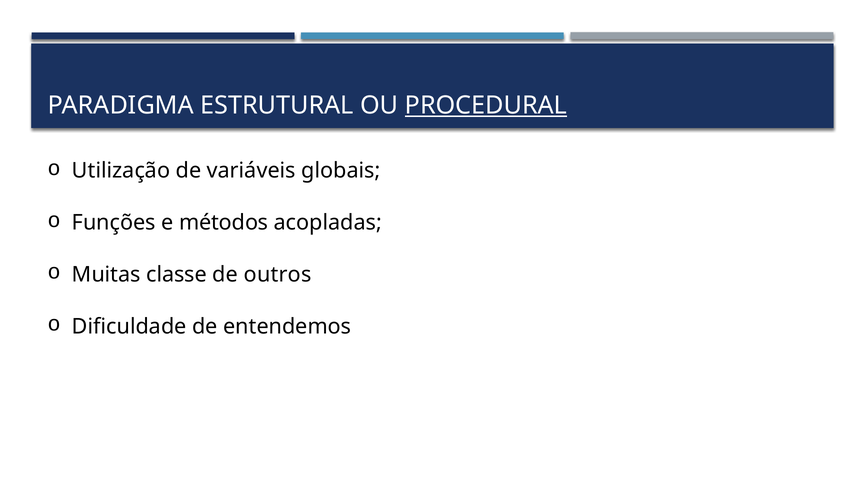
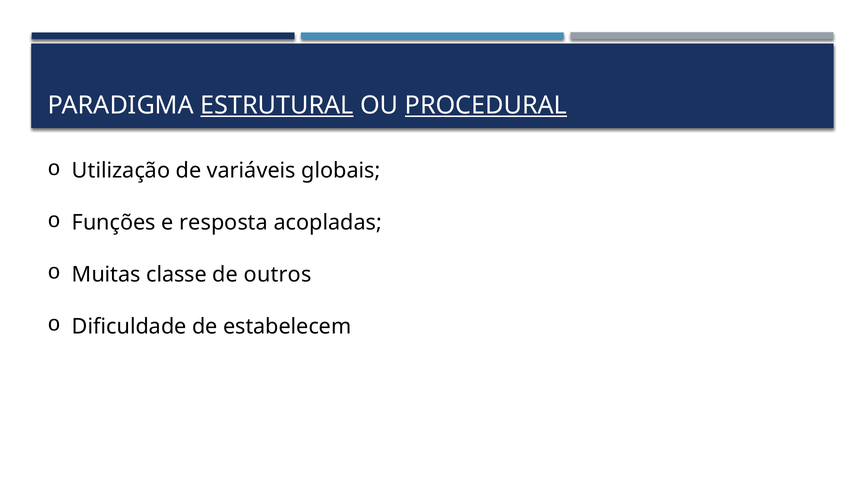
ESTRUTURAL underline: none -> present (277, 105)
métodos: métodos -> resposta (224, 223)
entendemos: entendemos -> estabelecem (287, 326)
